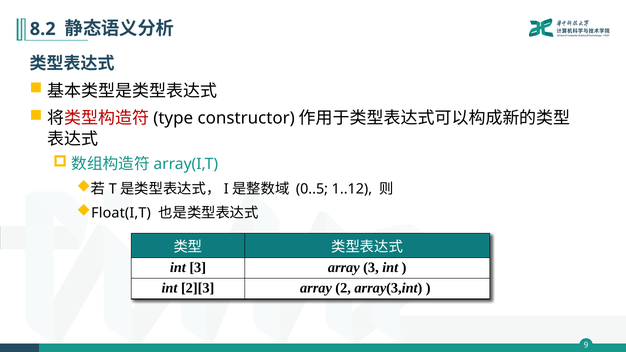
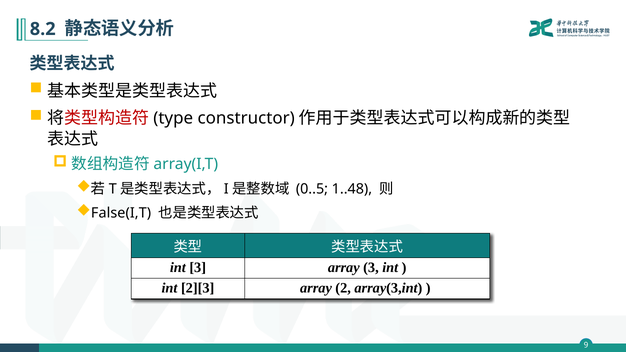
1..12: 1..12 -> 1..48 (352, 189)
Float(I,T: Float(I,T -> False(I,T (121, 213)
